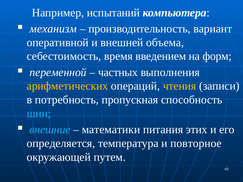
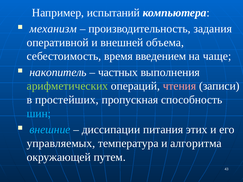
вариант: вариант -> задания (213, 29)
форм: форм -> чаще (217, 56)
переменной: переменной -> накопитель (58, 72)
арифметических colour: yellow -> light green (67, 86)
чтения colour: yellow -> pink (180, 86)
потребность: потребность -> простейших (67, 100)
математики: математики -> диссипации (111, 130)
определяется: определяется -> управляемых (61, 143)
повторное: повторное -> алгоритма (196, 143)
